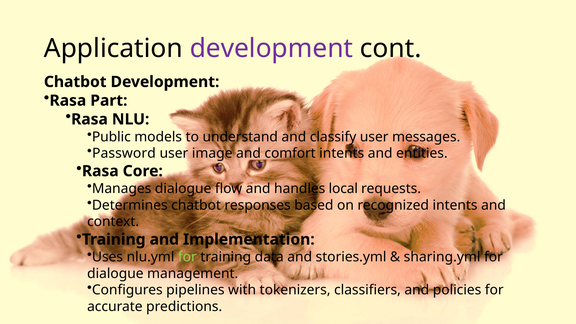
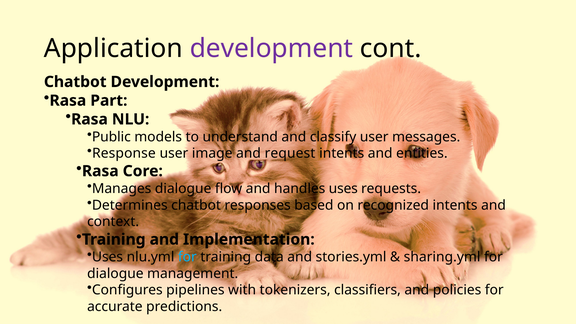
Password: Password -> Response (124, 153)
comfort: comfort -> request (290, 153)
handles local: local -> uses (343, 189)
for colour: light green -> light blue (187, 257)
